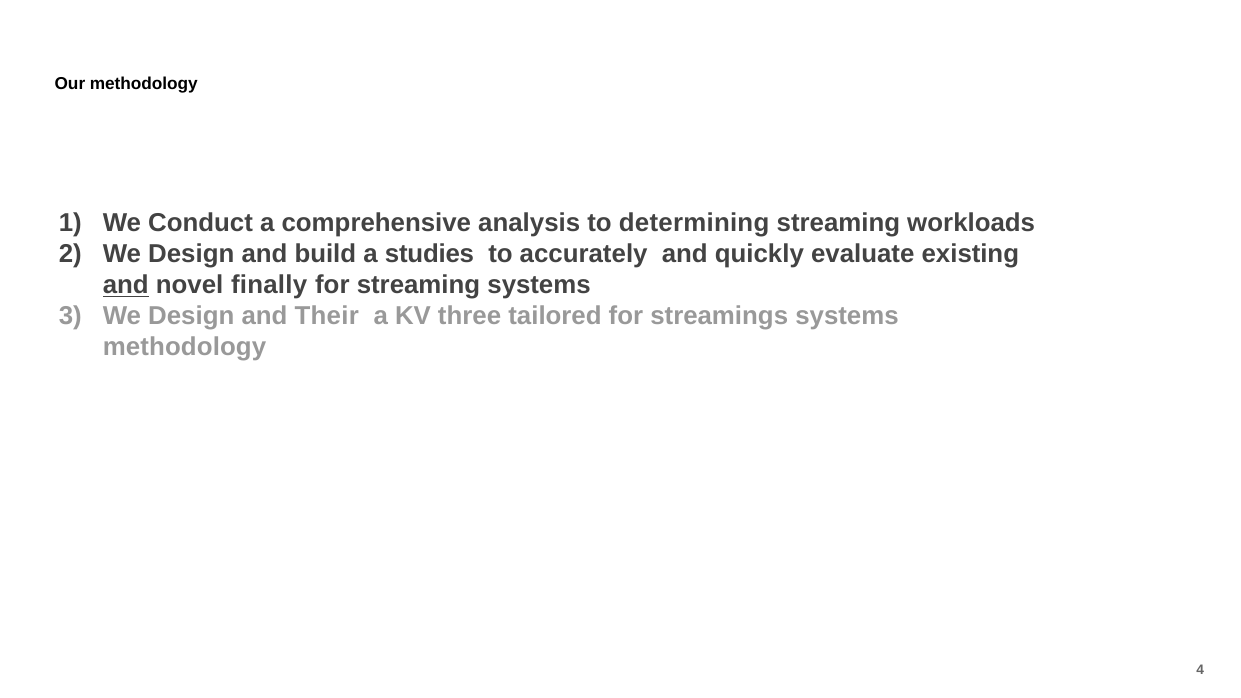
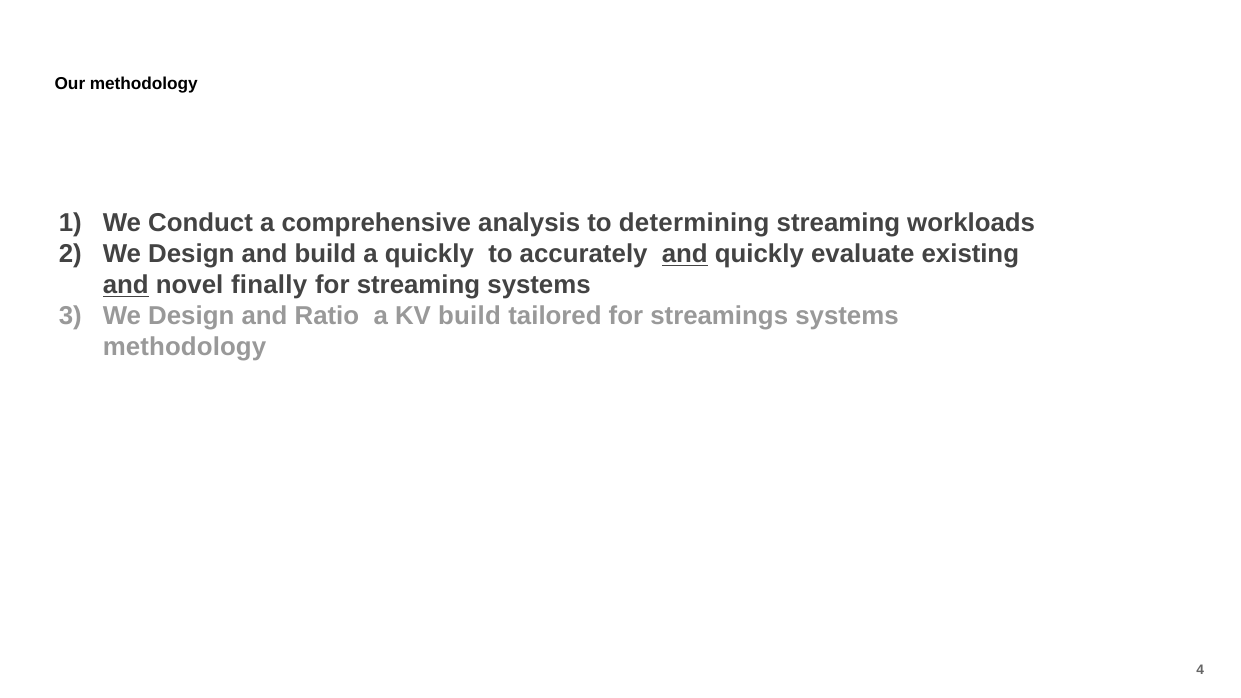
a studies: studies -> quickly (429, 254)
and underline: none -> present (685, 254)
Their: Their -> Ratio (327, 316)
KV three: three -> build (469, 316)
